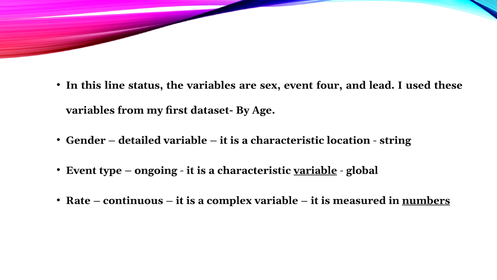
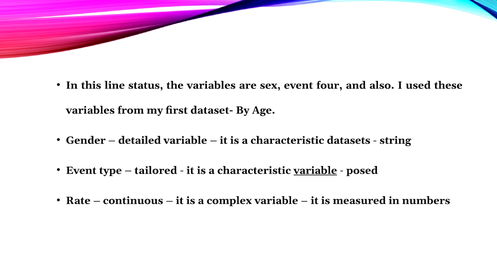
lead: lead -> also (382, 85)
location: location -> datasets (349, 140)
ongoing: ongoing -> tailored (156, 170)
global: global -> posed (362, 170)
numbers underline: present -> none (426, 200)
